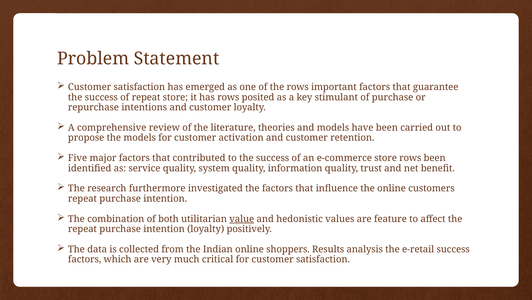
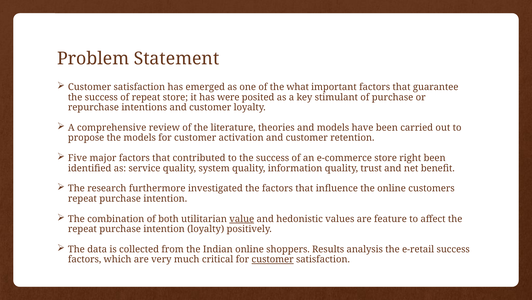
the rows: rows -> what (298, 87)
has rows: rows -> were (228, 97)
store rows: rows -> right (410, 158)
customer underline: none -> present (273, 259)
